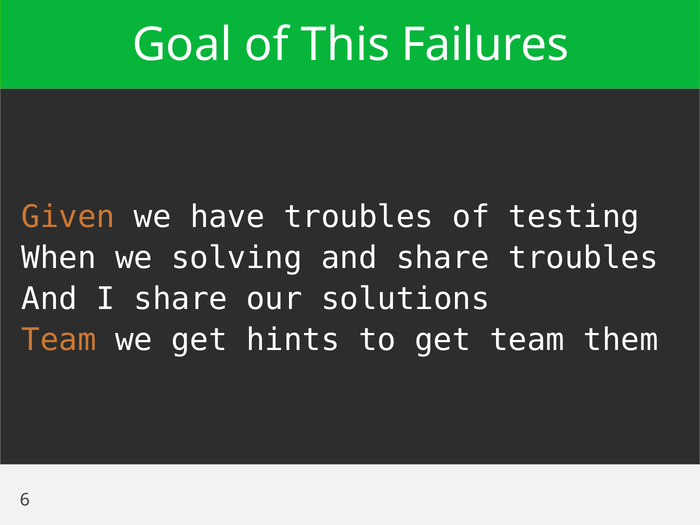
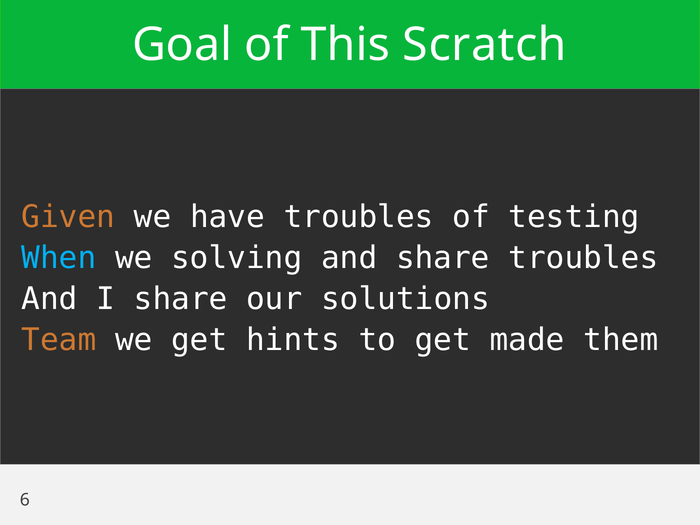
Failures: Failures -> Scratch (485, 45)
When colour: white -> light blue (59, 258)
get team: team -> made (527, 340)
